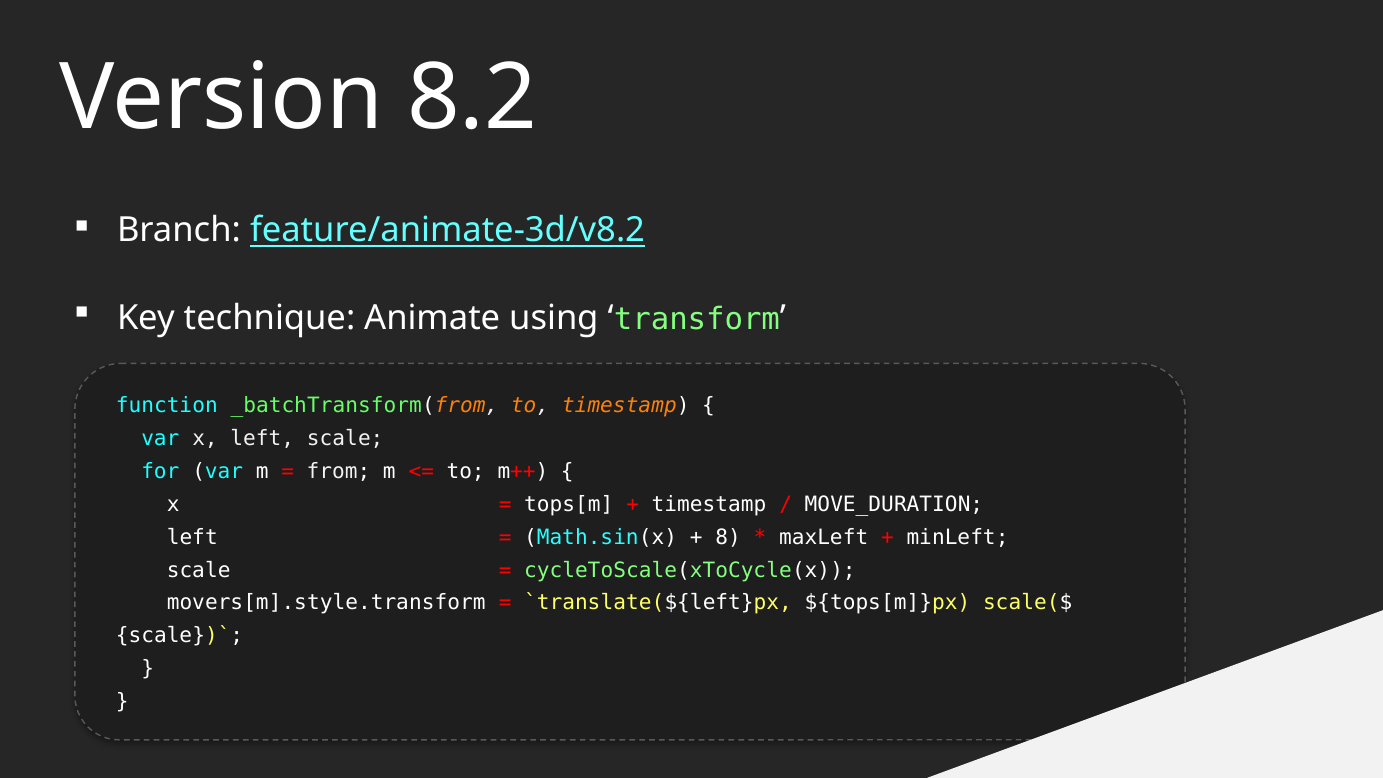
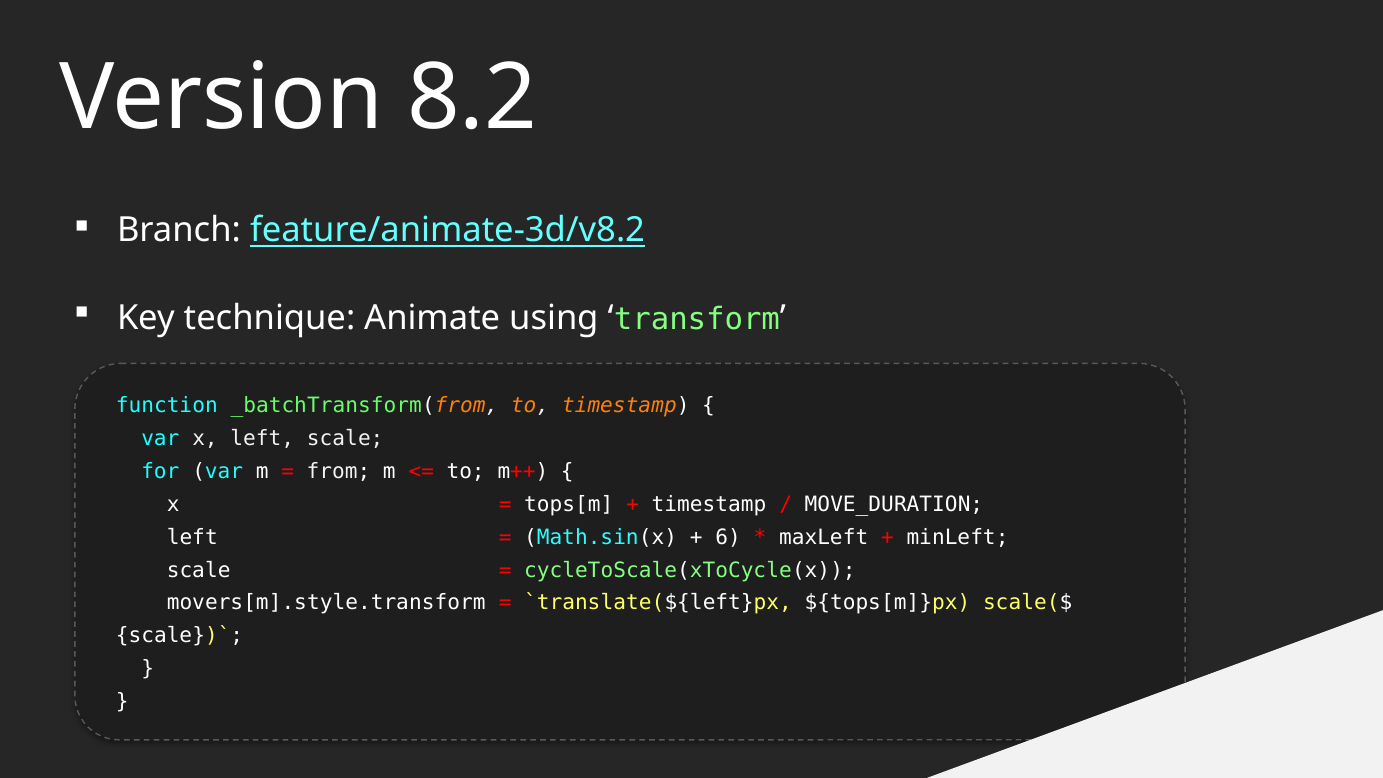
8: 8 -> 6 (728, 537)
